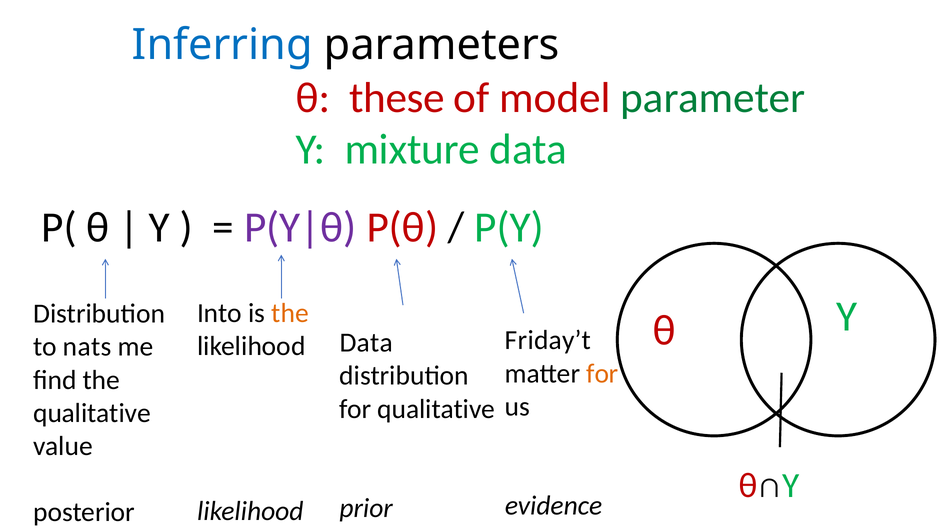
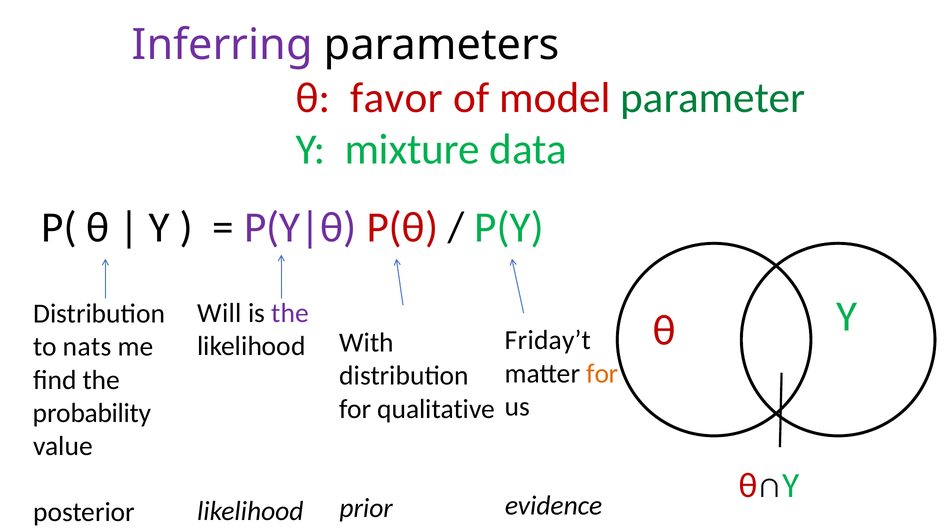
Inferring colour: blue -> purple (222, 45)
these: these -> favor (397, 98)
Into: Into -> Will (219, 313)
the colour: orange -> purple (290, 313)
Data: Data -> With (367, 343)
qualitative: qualitative -> probability (92, 413)
